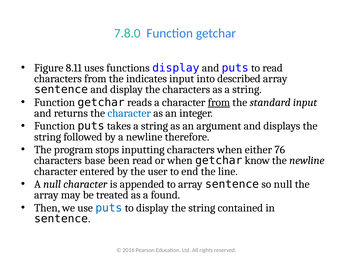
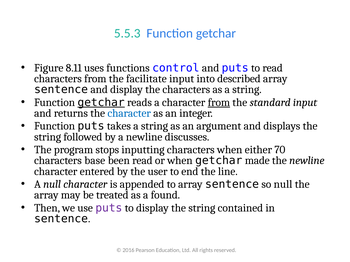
7.8.0: 7.8.0 -> 5.5.3 (127, 33)
functions display: display -> control (176, 68)
indicates: indicates -> facilitate (146, 79)
getchar underline: none -> present (101, 103)
therefore: therefore -> discusses (187, 137)
76: 76 -> 70 (280, 150)
know: know -> made (257, 161)
puts colour: blue -> purple (109, 208)
